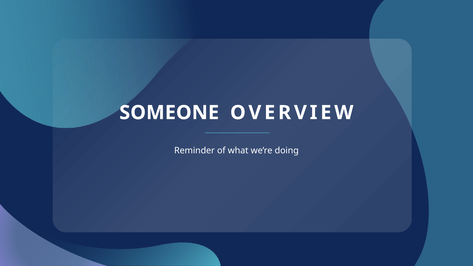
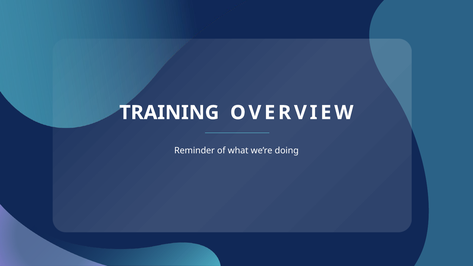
SOMEONE: SOMEONE -> TRAINING (169, 113)
